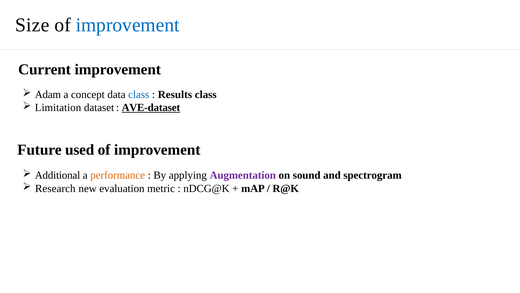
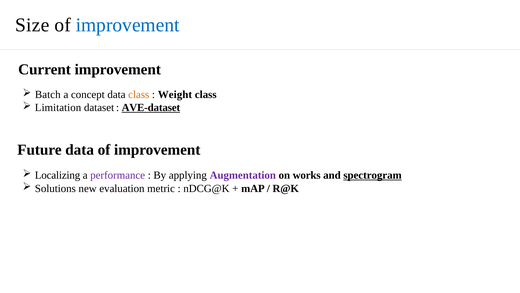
Adam: Adam -> Batch (48, 95)
class colour: blue -> orange (139, 95)
Results: Results -> Weight (175, 95)
Future used: used -> data (80, 150)
Additional: Additional -> Localizing (58, 175)
performance colour: orange -> purple (118, 175)
sound: sound -> works (307, 175)
spectrogram underline: none -> present (373, 175)
Research: Research -> Solutions (55, 188)
